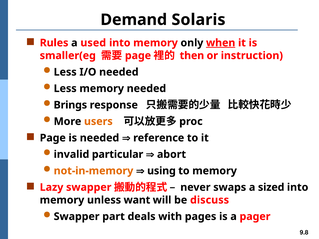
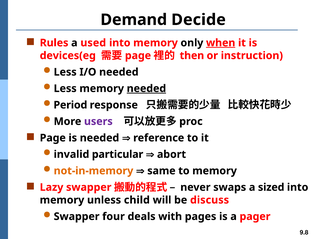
Solaris: Solaris -> Decide (199, 20)
smaller(eg: smaller(eg -> devices(eg (68, 56)
needed underline: none -> present (146, 89)
Brings: Brings -> Period (70, 105)
users colour: orange -> purple (98, 122)
using: using -> same (161, 171)
want: want -> child (137, 200)
part: part -> four (114, 217)
